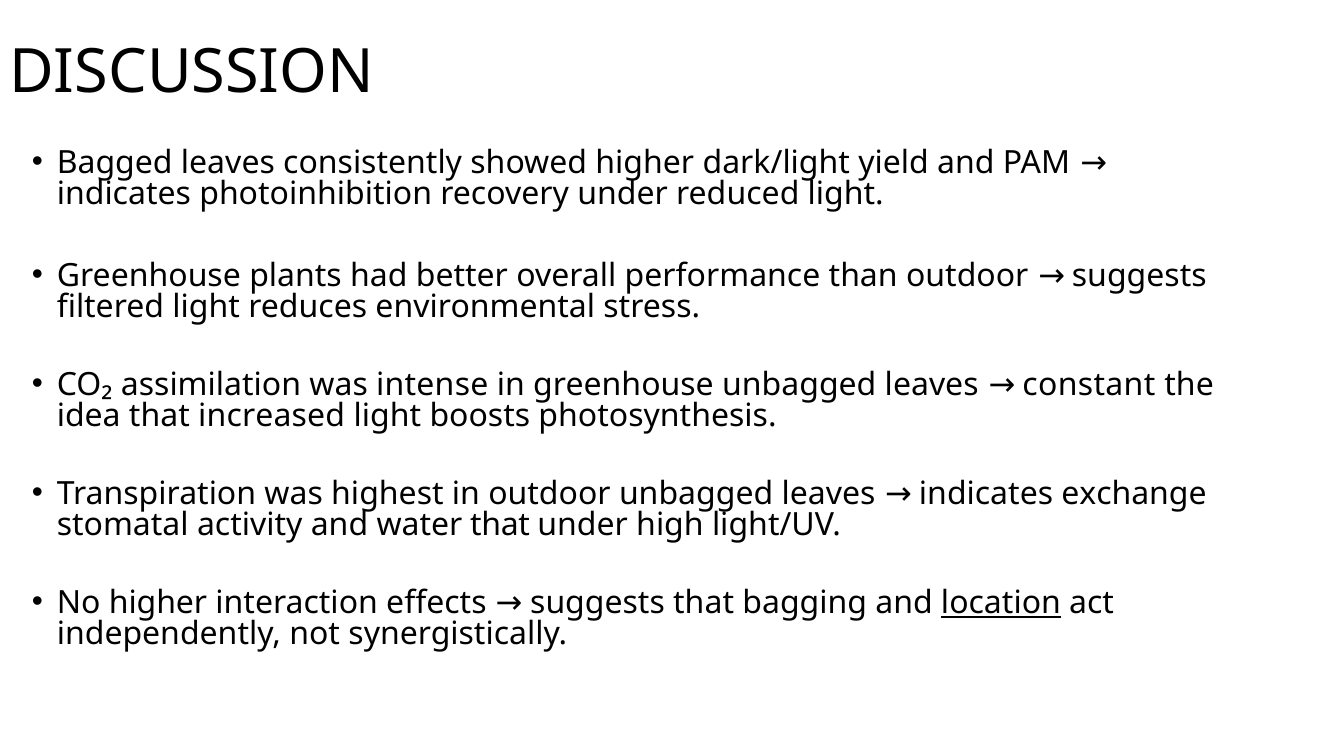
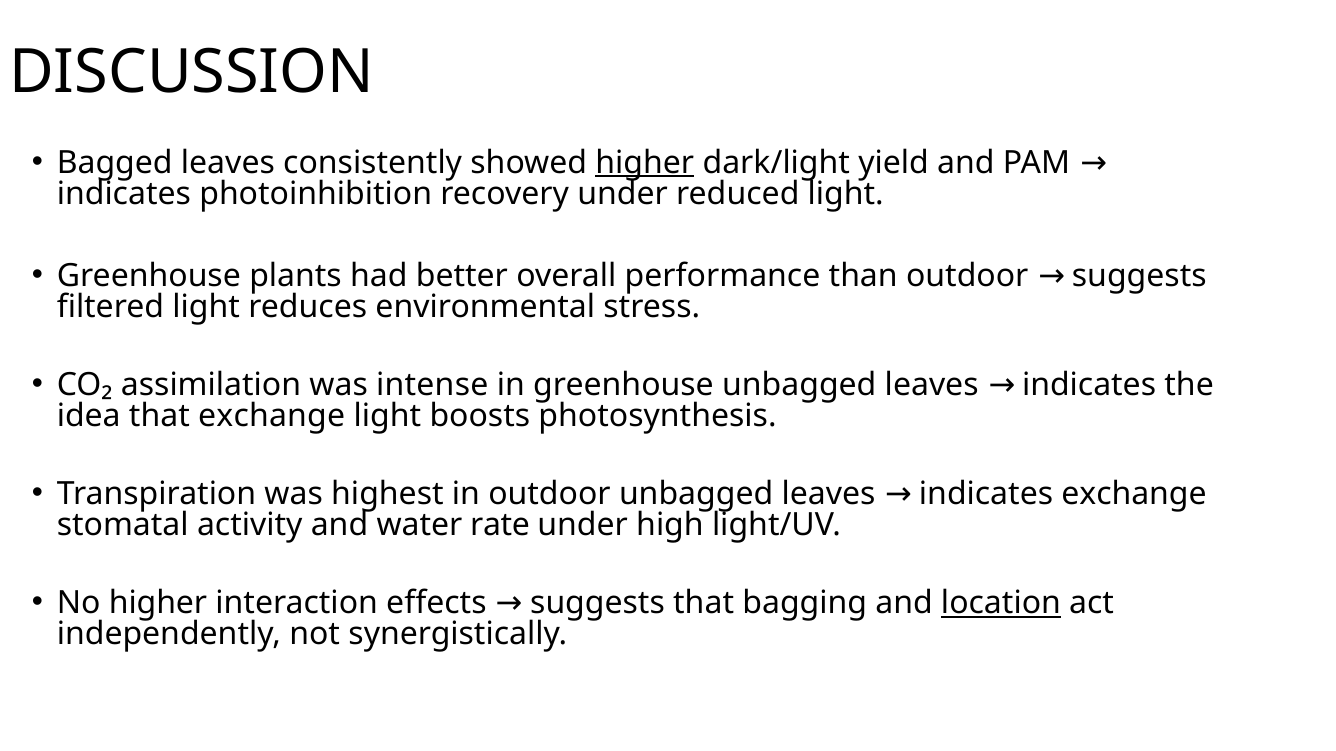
higher underline: none -> present (645, 163)
greenhouse unbagged leaves constant: constant -> indicates (1089, 385)
that increased: increased -> exchange (272, 416)
water that: that -> rate (500, 525)
